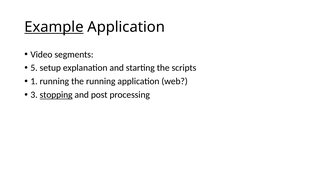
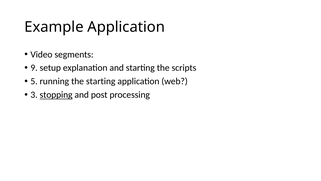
Example underline: present -> none (54, 27)
5: 5 -> 9 (34, 68)
1: 1 -> 5 (34, 81)
the running: running -> starting (101, 81)
